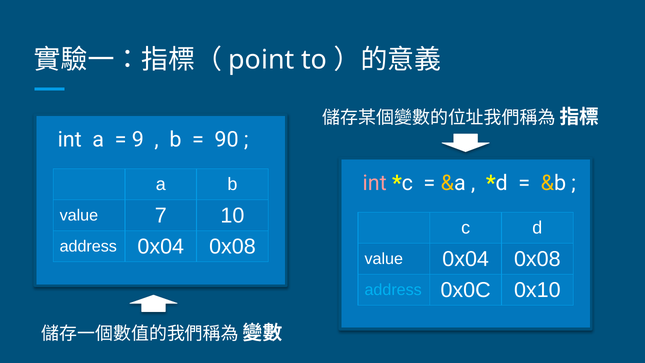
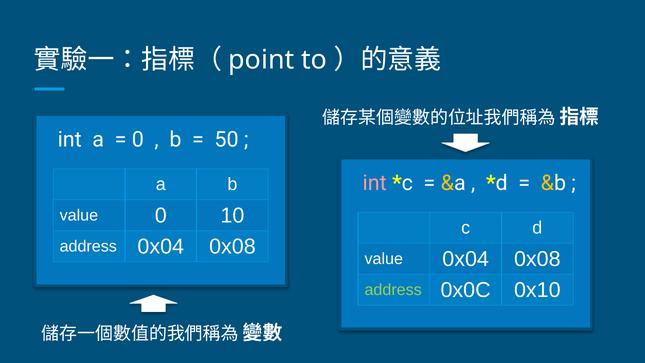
9: 9 -> 0 (138, 139)
90: 90 -> 50 (227, 139)
value 7: 7 -> 0 (161, 216)
address colour: light blue -> light green (393, 290)
